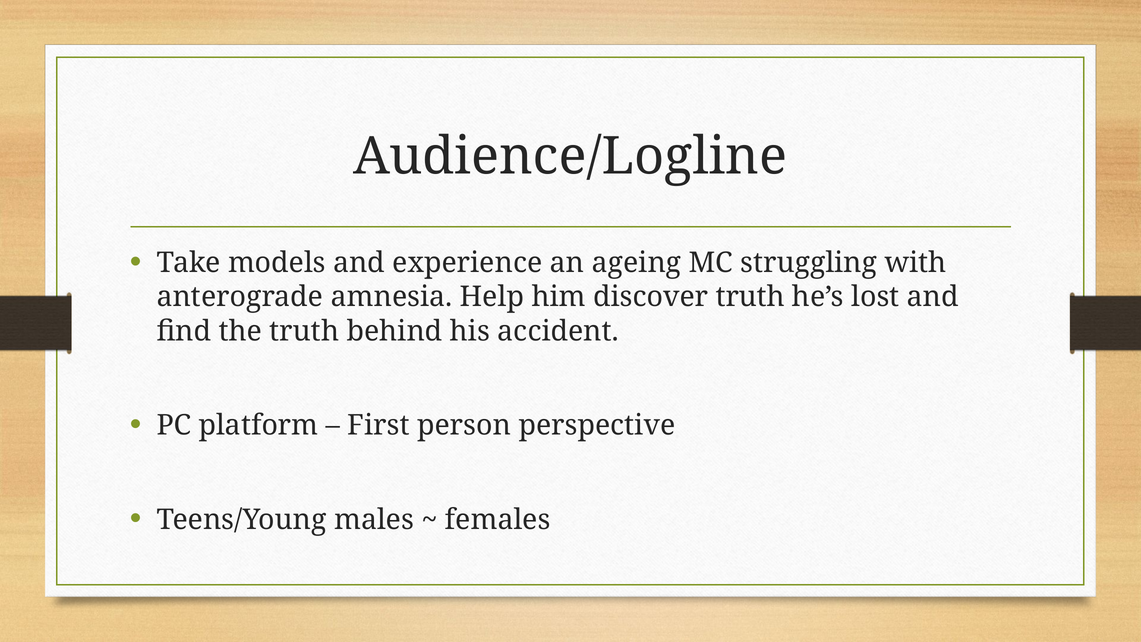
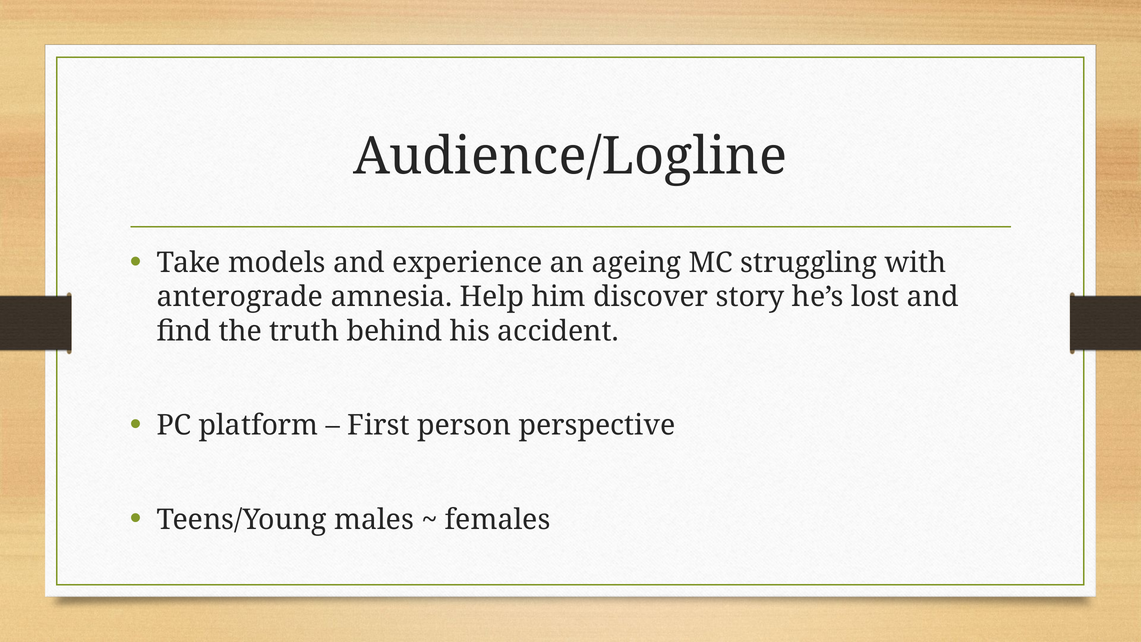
discover truth: truth -> story (750, 297)
